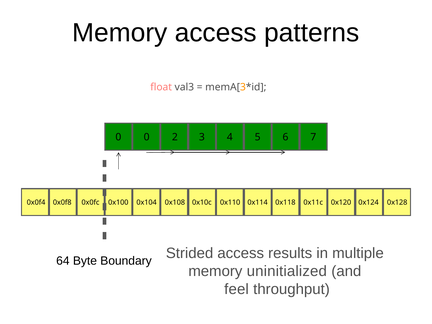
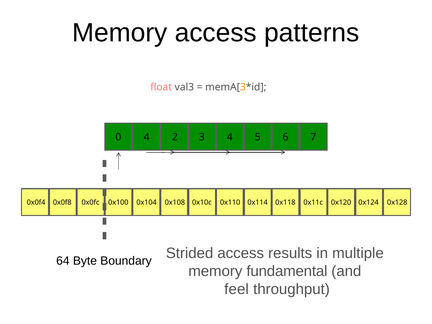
0 0: 0 -> 4 (147, 137)
uninitialized: uninitialized -> fundamental (287, 271)
